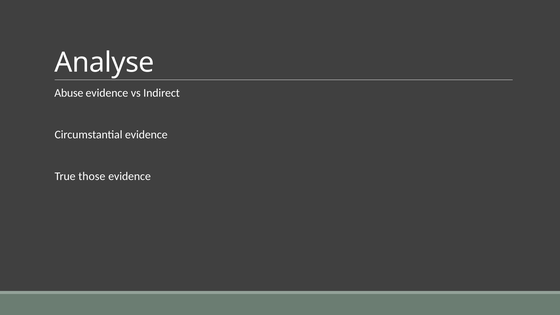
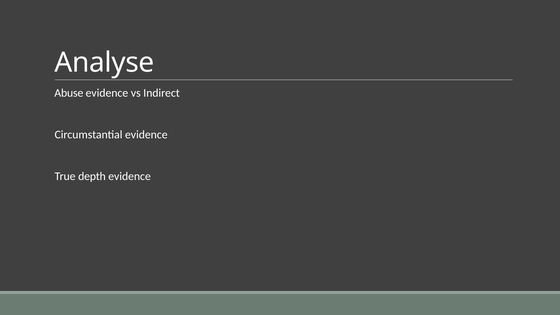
those: those -> depth (92, 176)
